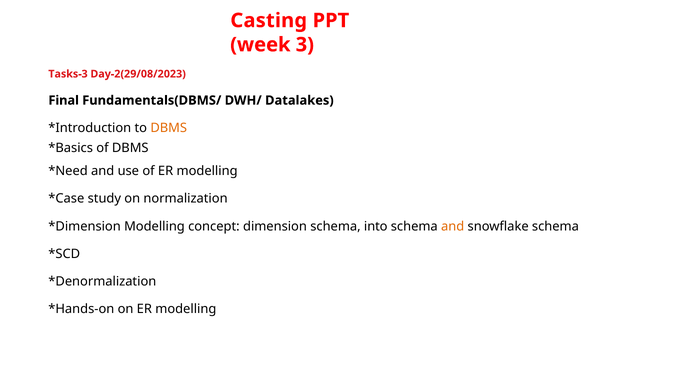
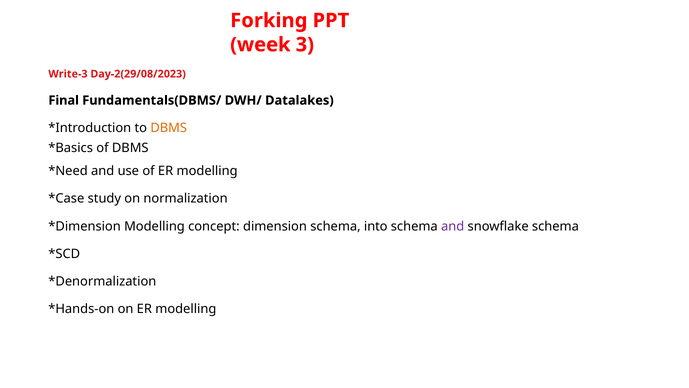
Casting: Casting -> Forking (269, 21)
Tasks-3: Tasks-3 -> Write-3 (68, 74)
and colour: orange -> purple (453, 226)
